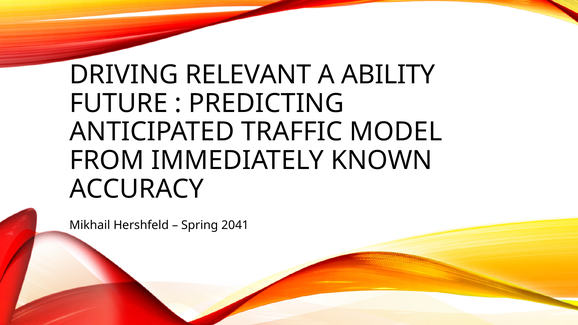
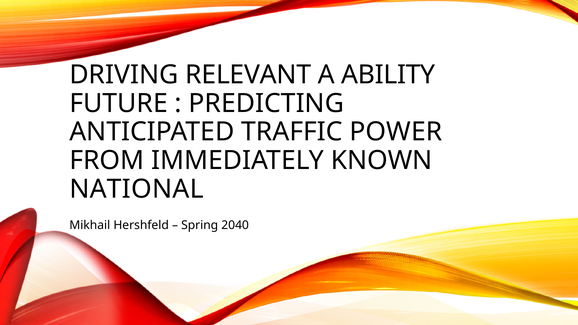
MODEL: MODEL -> POWER (396, 132)
ACCURACY: ACCURACY -> NATIONAL (136, 189)
2041: 2041 -> 2040 (235, 225)
